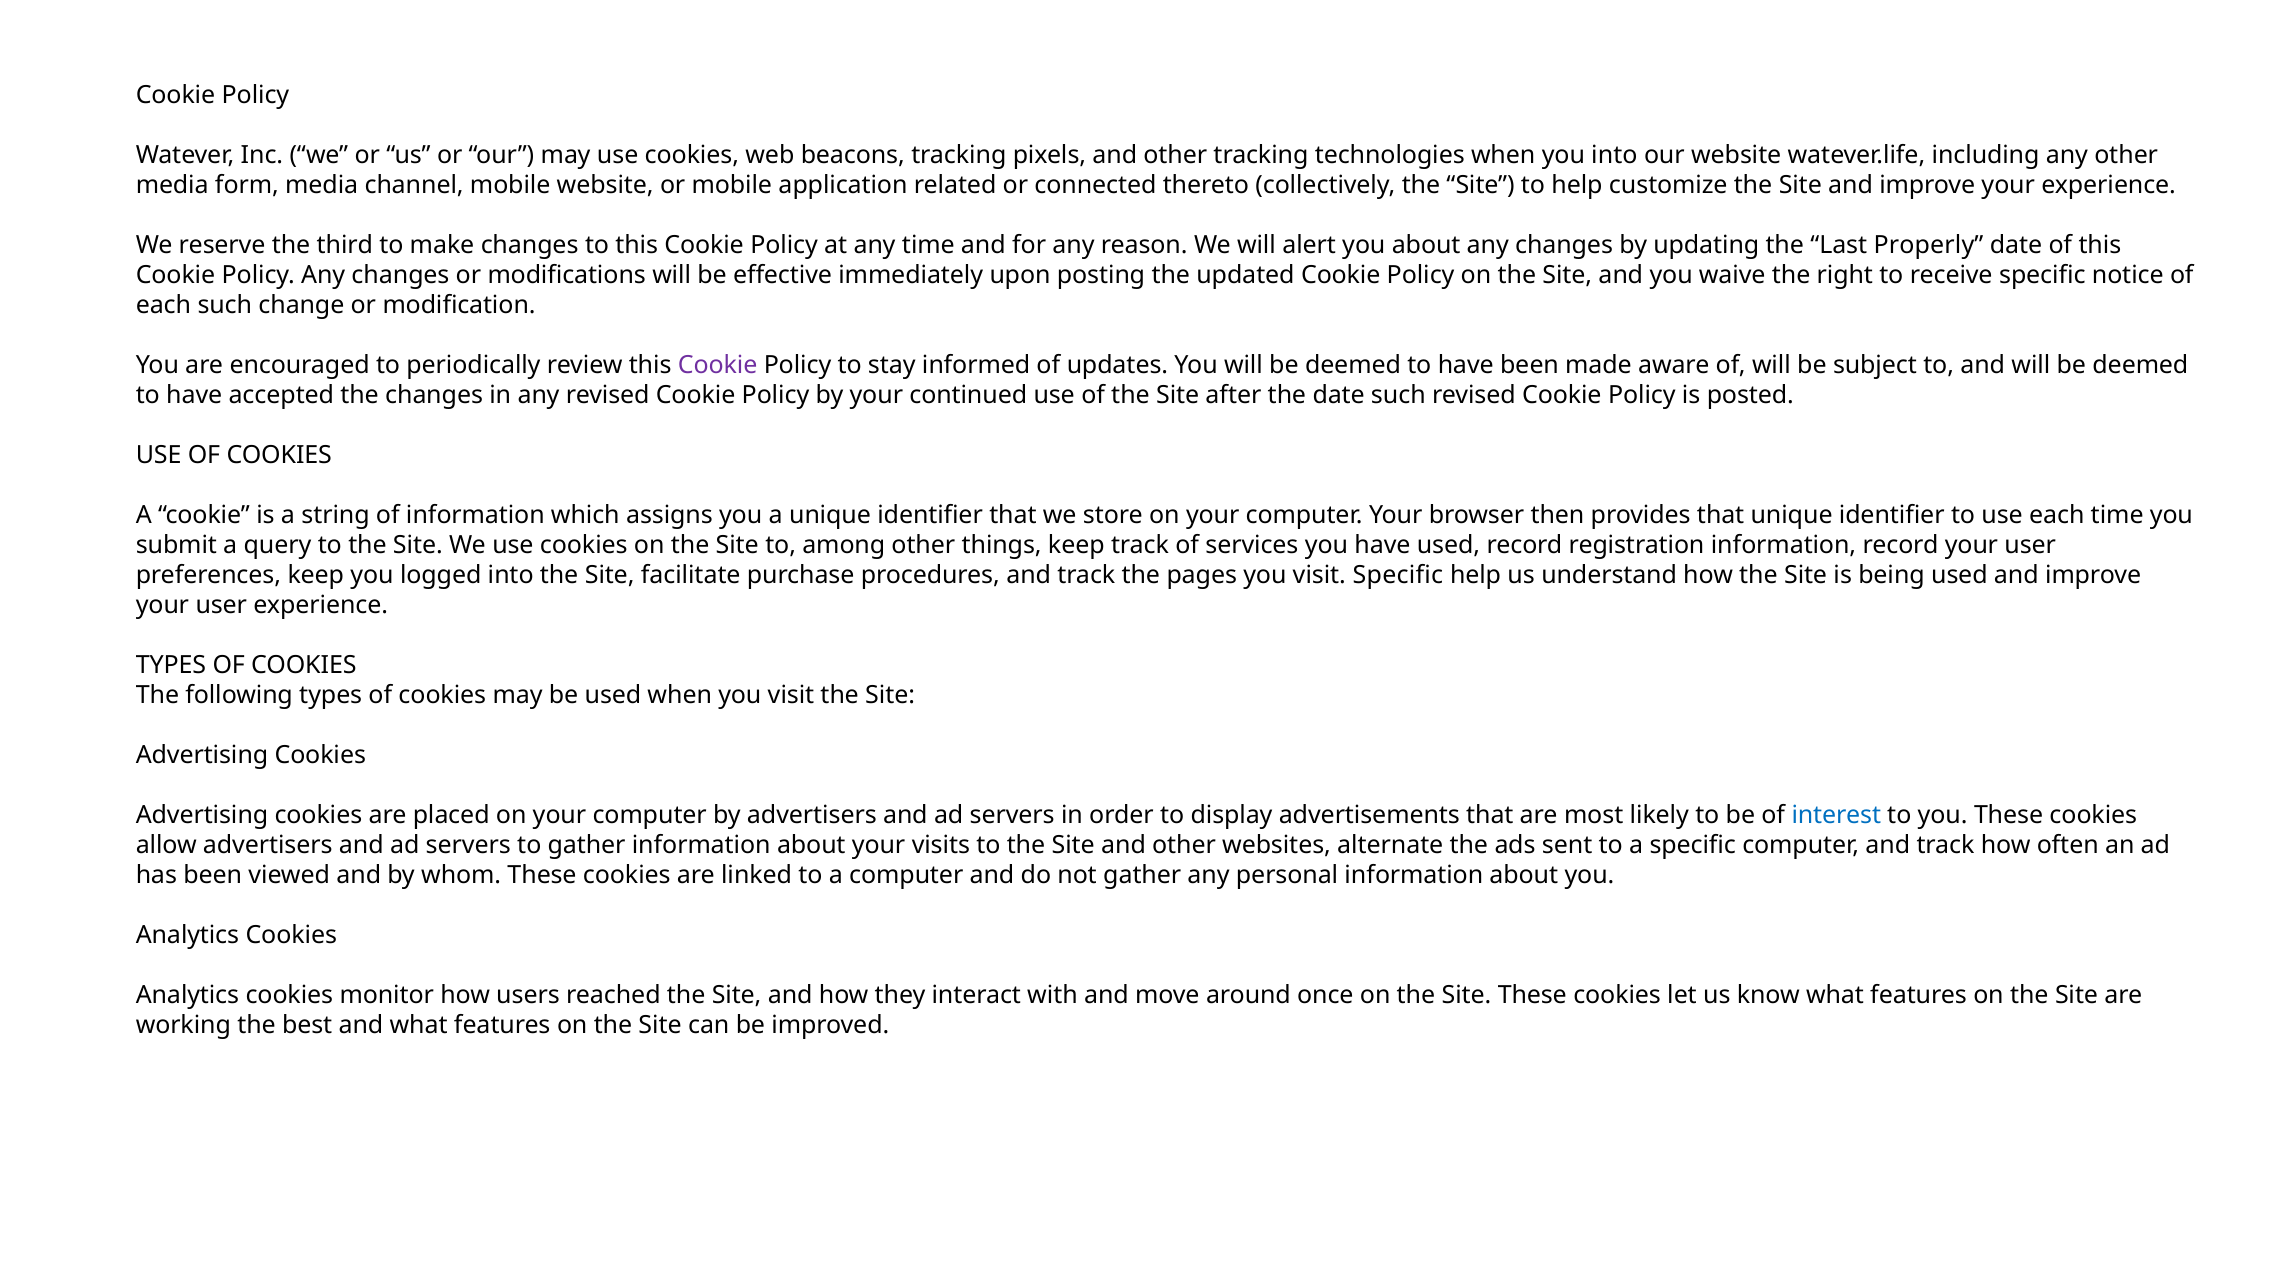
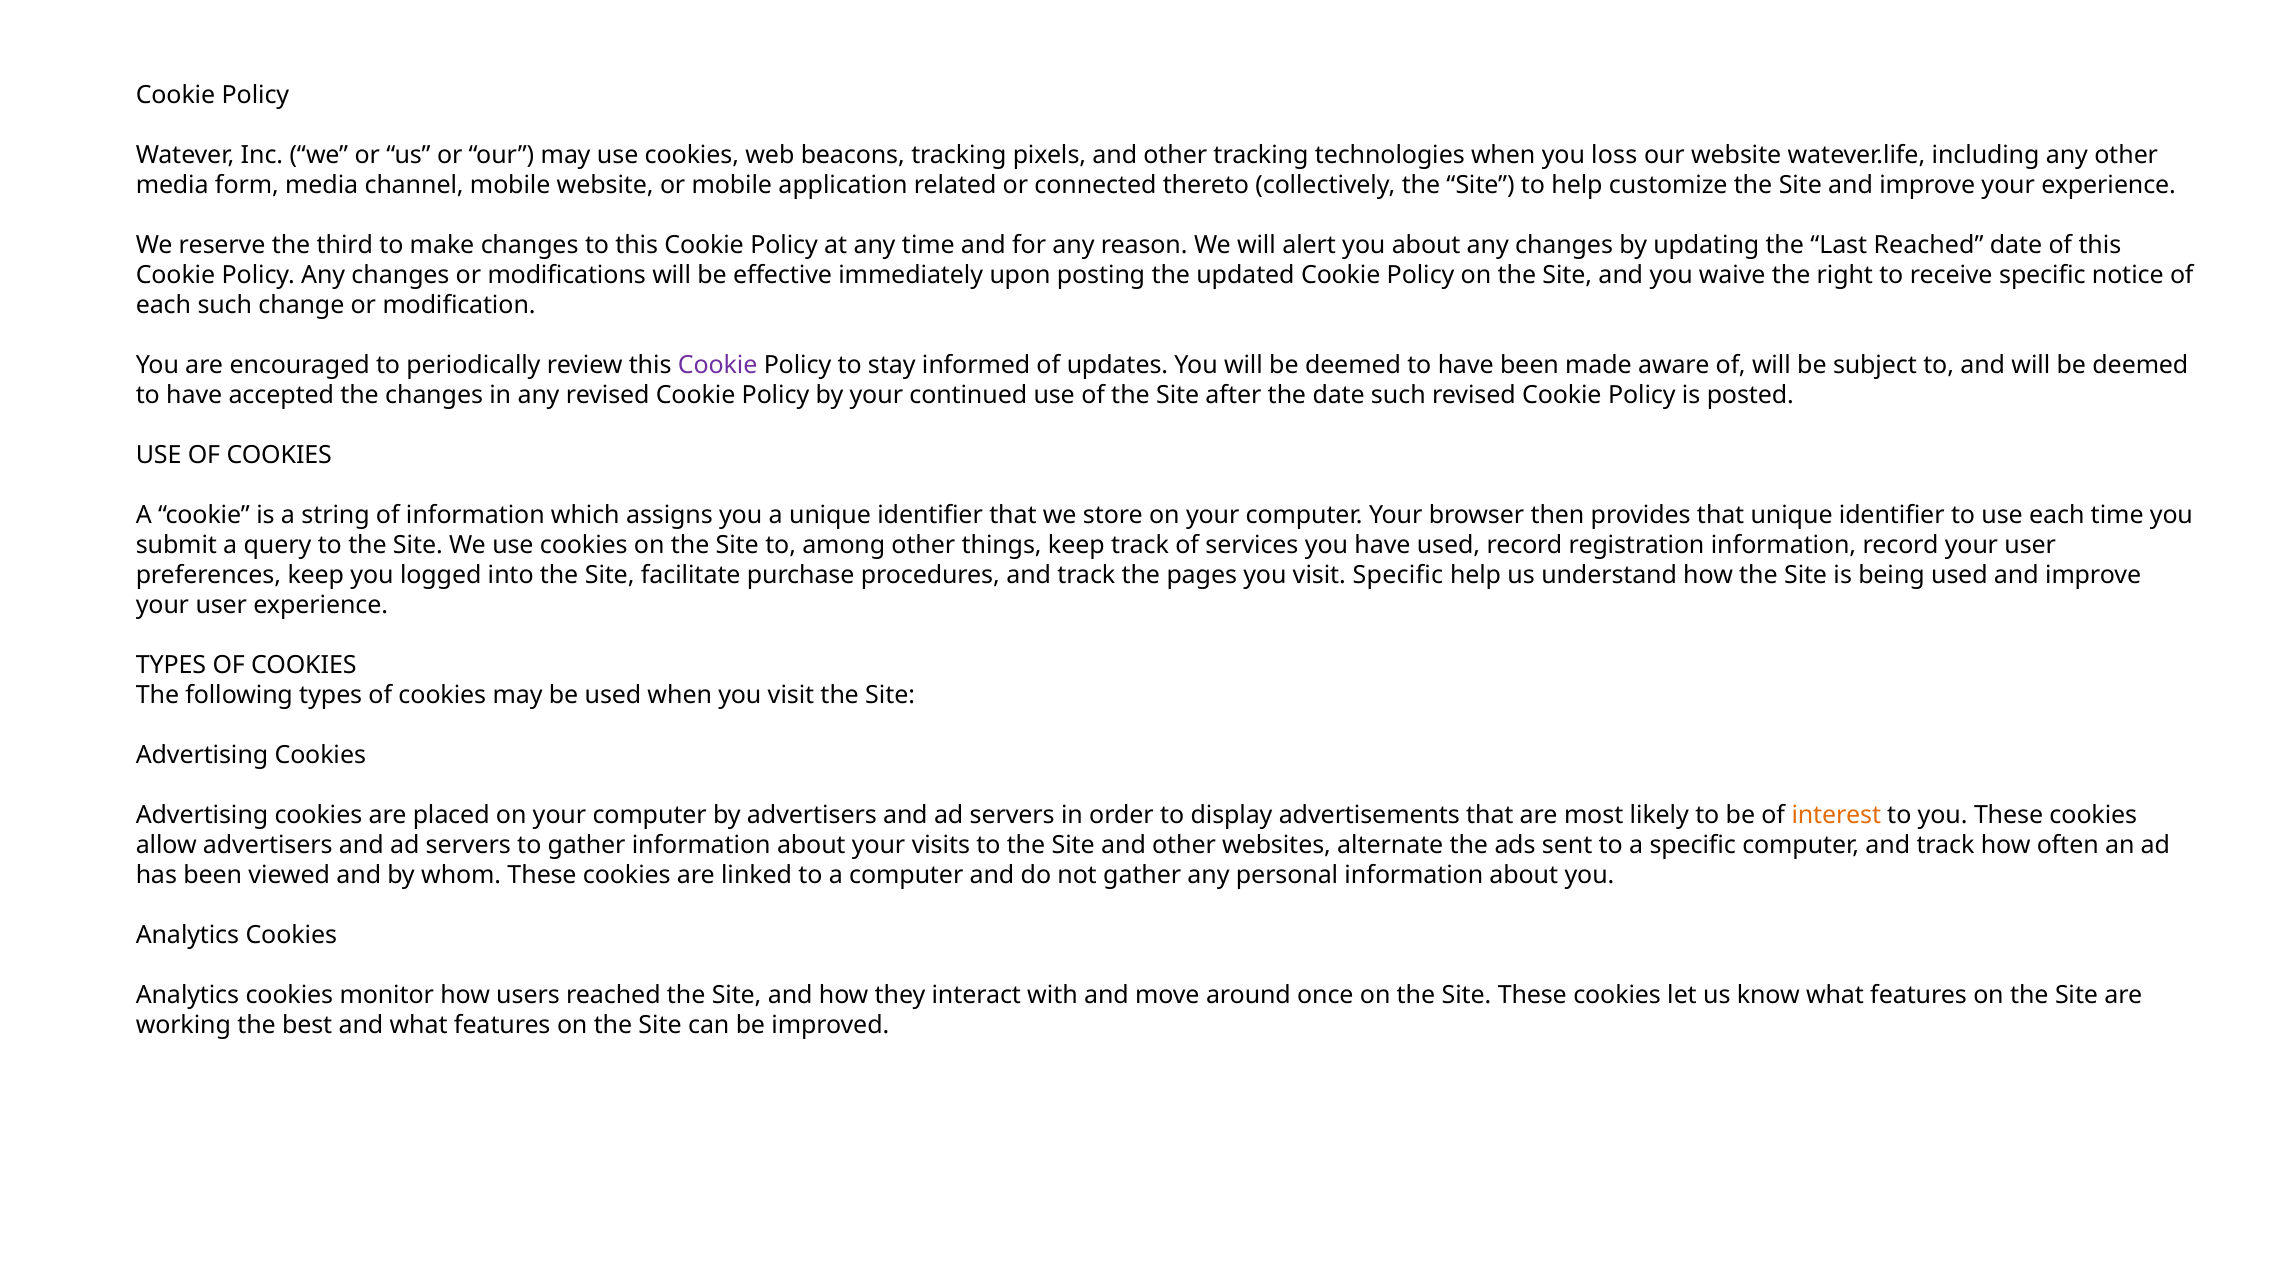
you into: into -> loss (1614, 155)
Last Properly: Properly -> Reached (1929, 245)
interest colour: blue -> orange (1836, 815)
